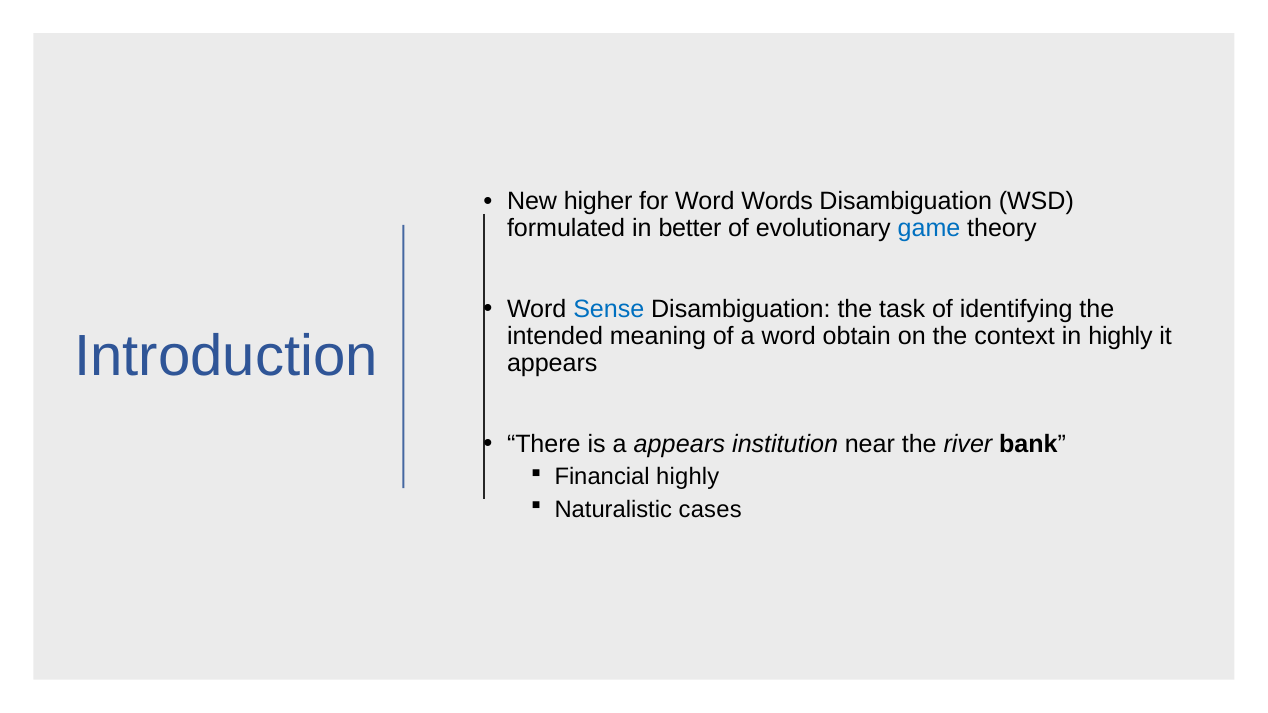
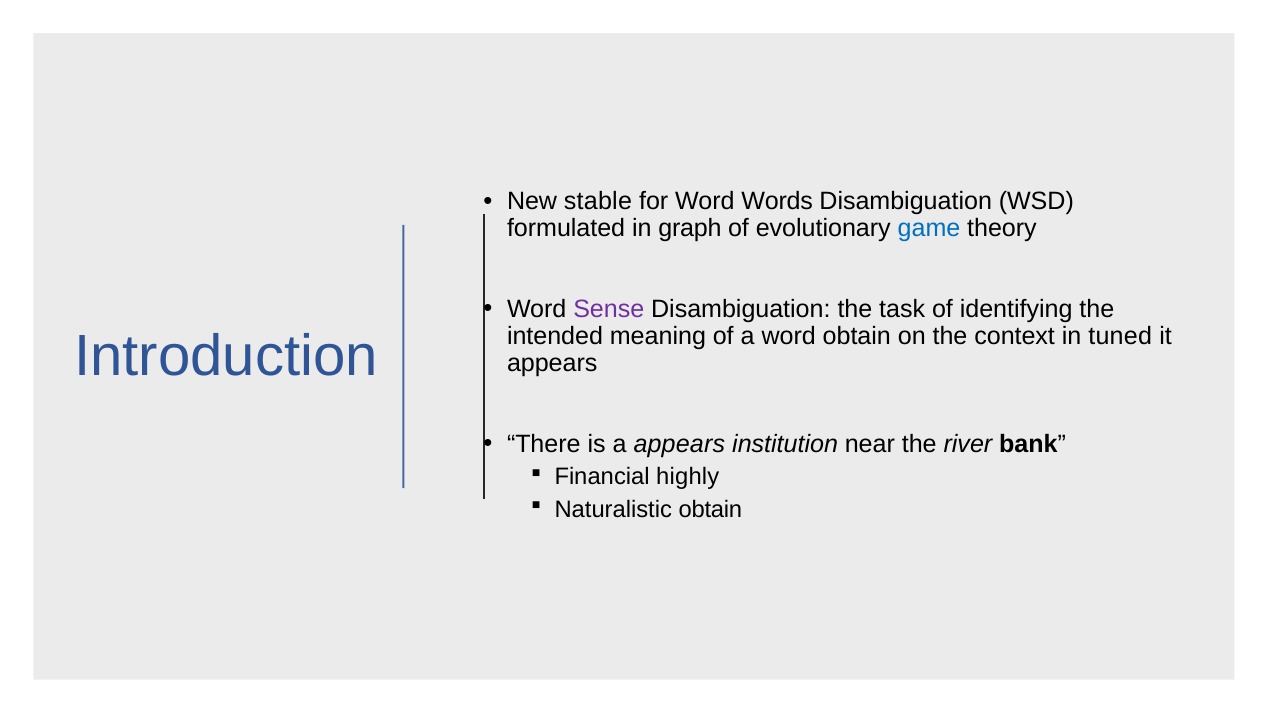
higher: higher -> stable (598, 202)
better: better -> graph (690, 229)
Sense colour: blue -> purple (609, 309)
in highly: highly -> tuned (1120, 336)
Naturalistic cases: cases -> obtain (710, 509)
